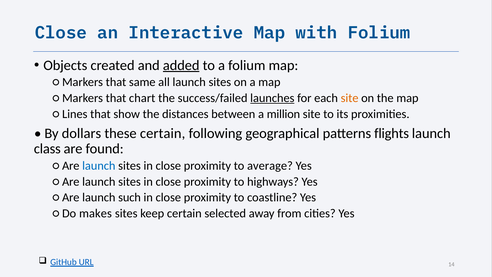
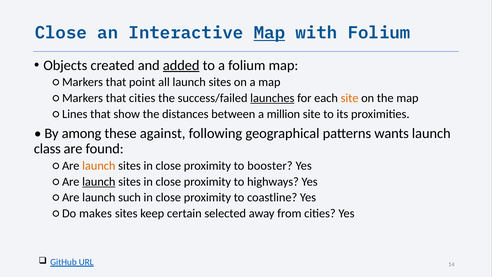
Map underline: none -> present (269, 33)
same: same -> point (142, 82)
that chart: chart -> cities (142, 98)
dollars: dollars -> among (82, 133)
these certain: certain -> against (163, 133)
flights: flights -> wants (392, 133)
launch colour: blue -> orange (99, 166)
average: average -> booster (270, 166)
launch underline: none -> present (99, 182)
